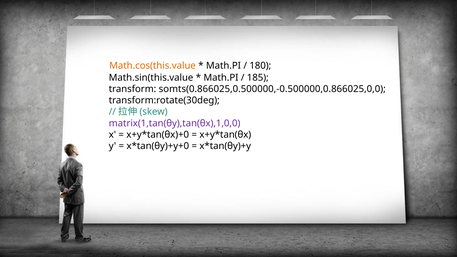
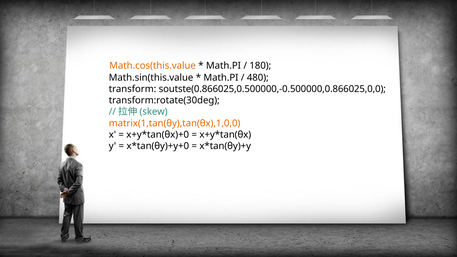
185: 185 -> 480 (258, 78)
somts(0.866025,0.500000,-0.500000,0.866025,0,0: somts(0.866025,0.500000,-0.500000,0.866025,0,0 -> soutste(0.866025,0.500000,-0.500000,0.866025,0,0 (272, 89)
matrix(1,tan(θy),tan(θx),1,0,0 colour: purple -> orange (175, 123)
